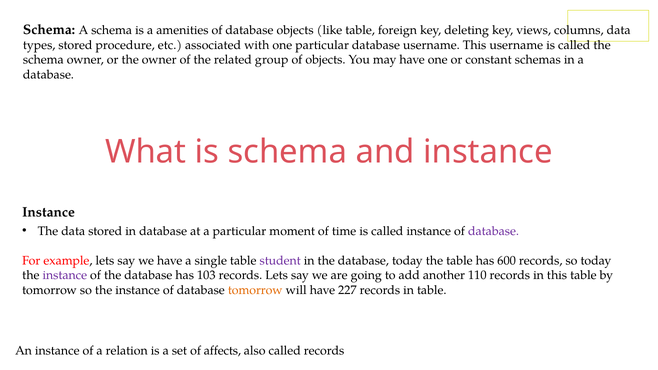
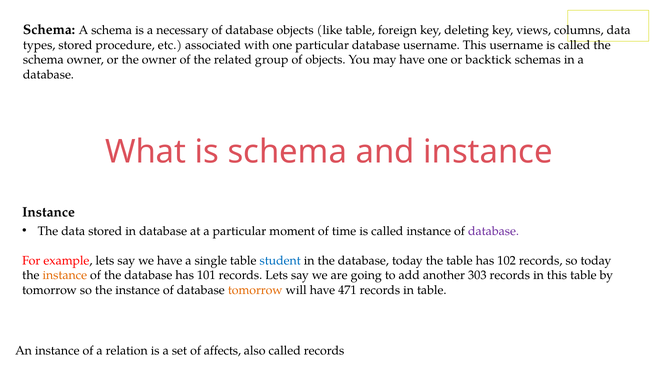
amenities: amenities -> necessary (182, 30)
constant: constant -> backtick (488, 60)
student colour: purple -> blue (280, 261)
600: 600 -> 102 (507, 261)
instance colour: purple -> orange (65, 275)
103: 103 -> 101 (206, 275)
110: 110 -> 303 (477, 275)
227: 227 -> 471 (347, 290)
